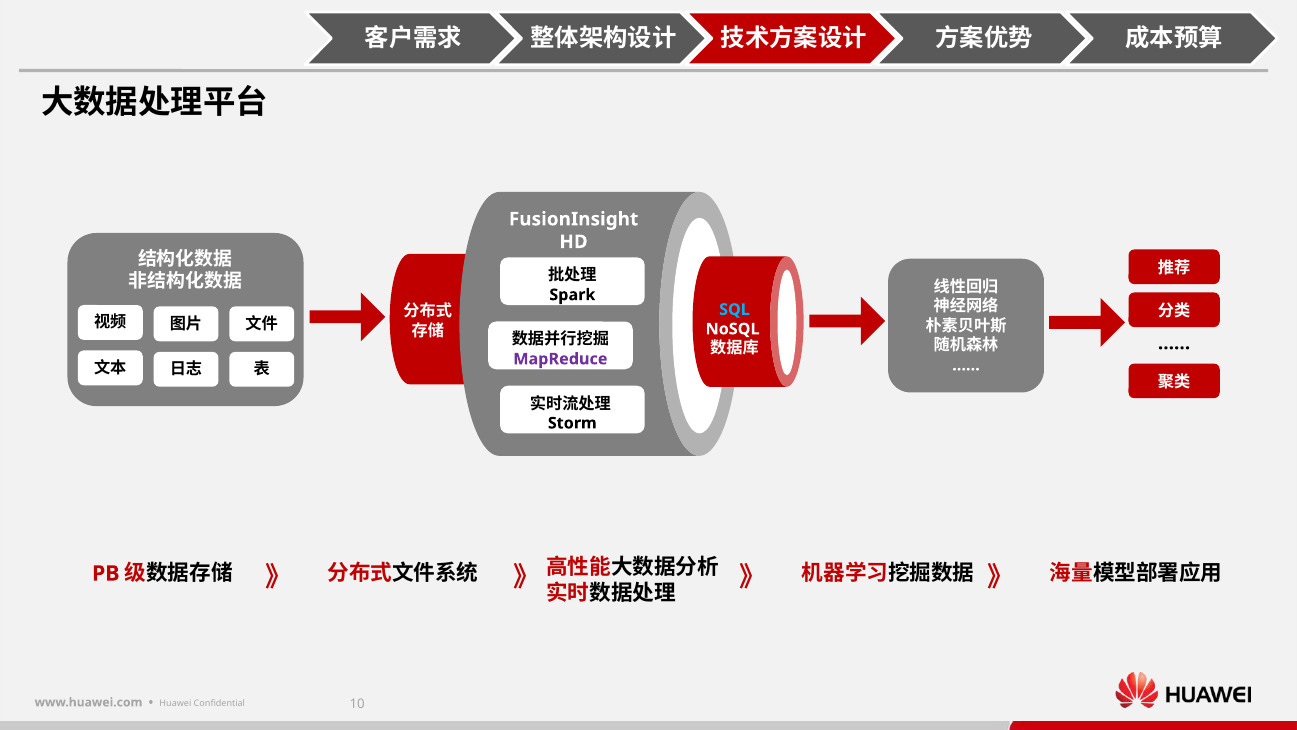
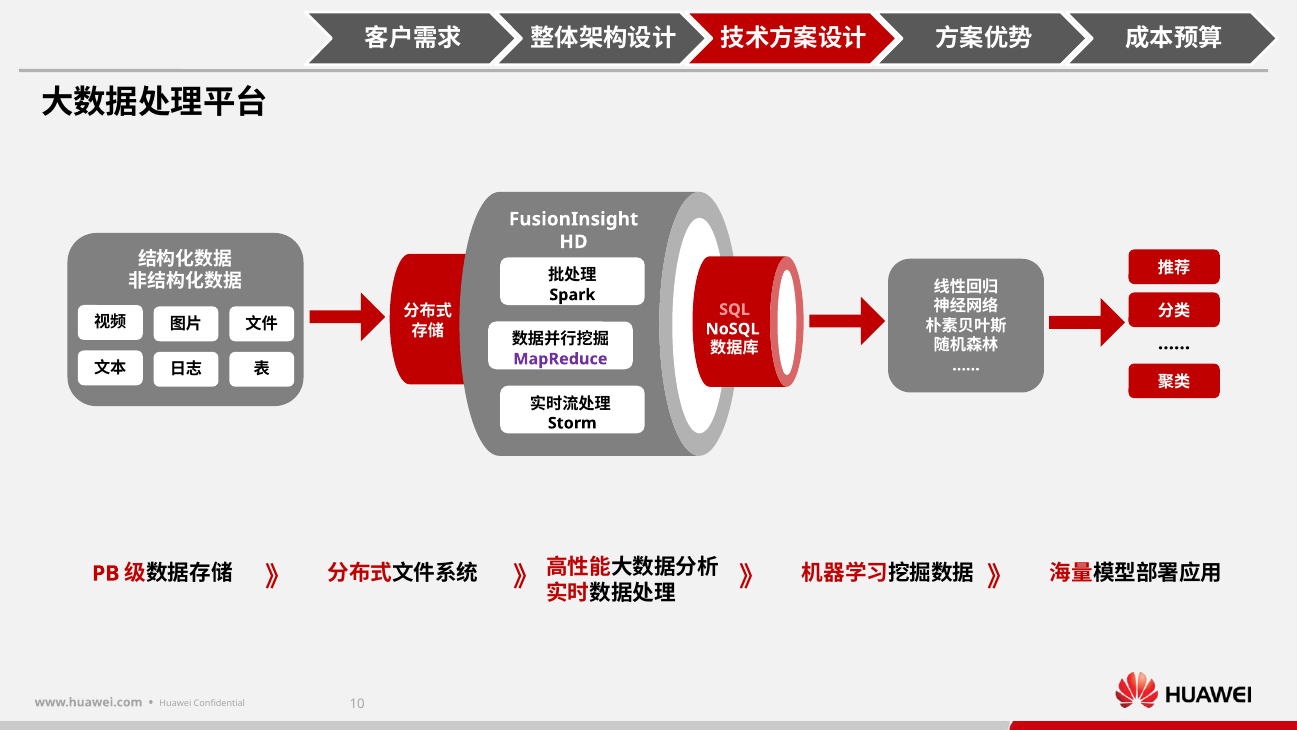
SQL colour: light blue -> pink (734, 309)
